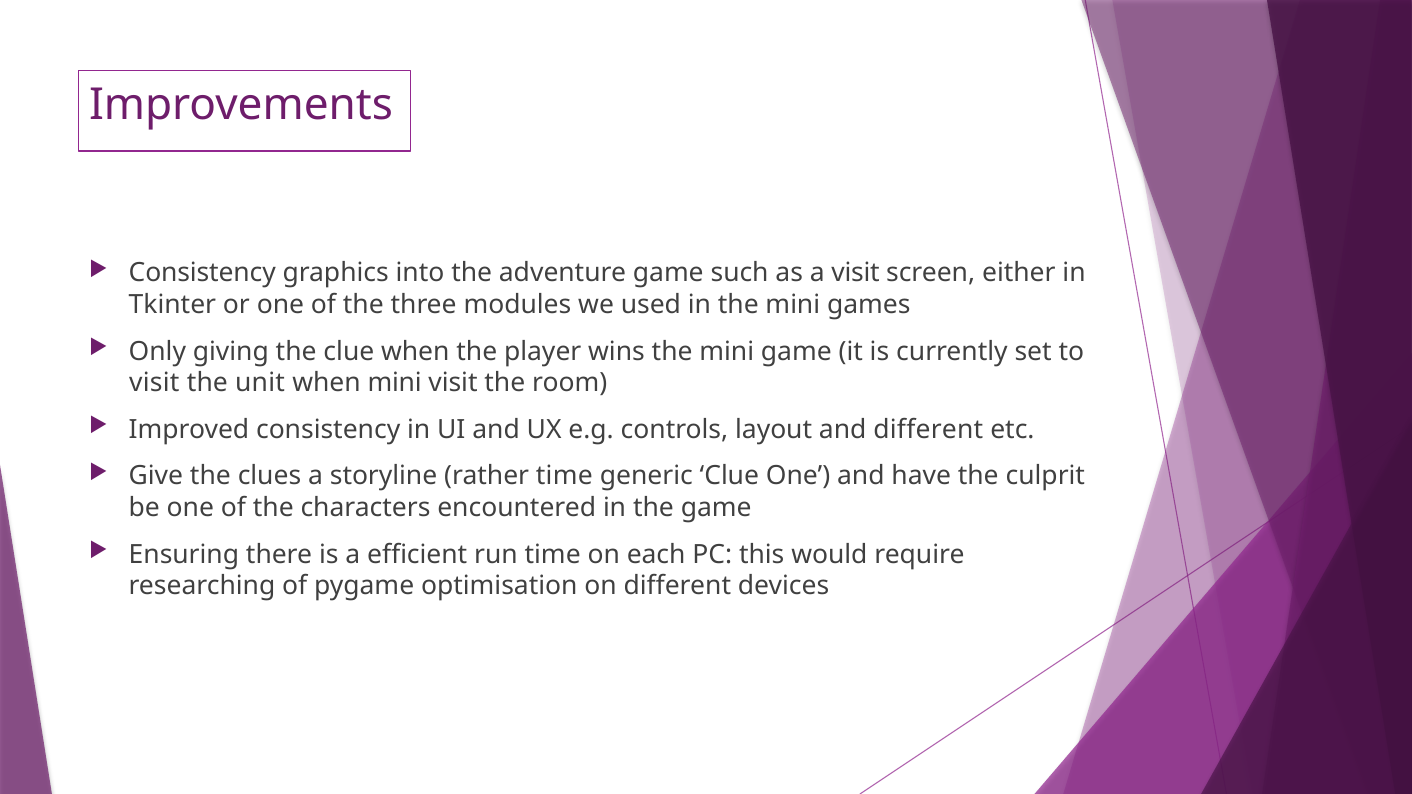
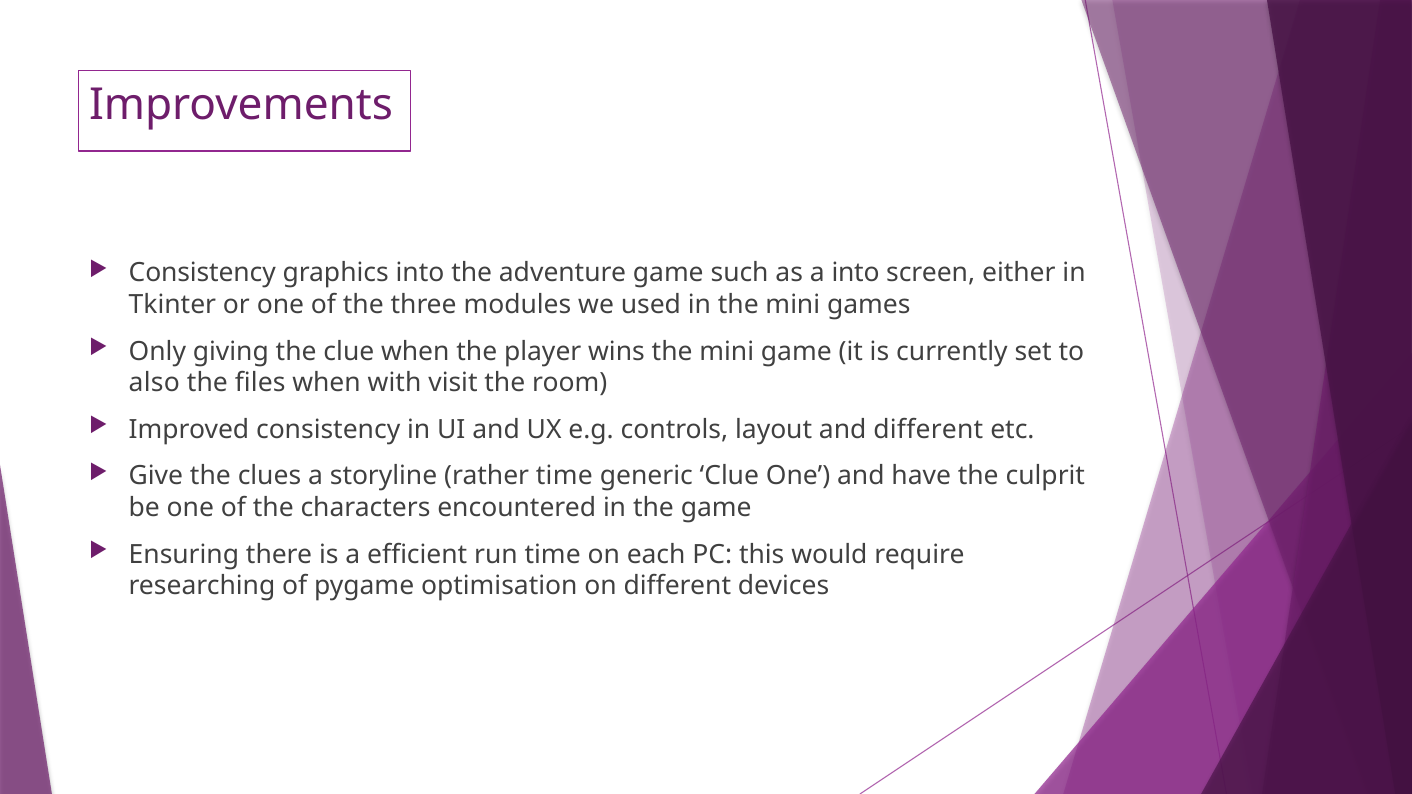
a visit: visit -> into (856, 273)
visit: visit -> also (154, 383)
unit: unit -> files (260, 383)
when mini: mini -> with (395, 383)
